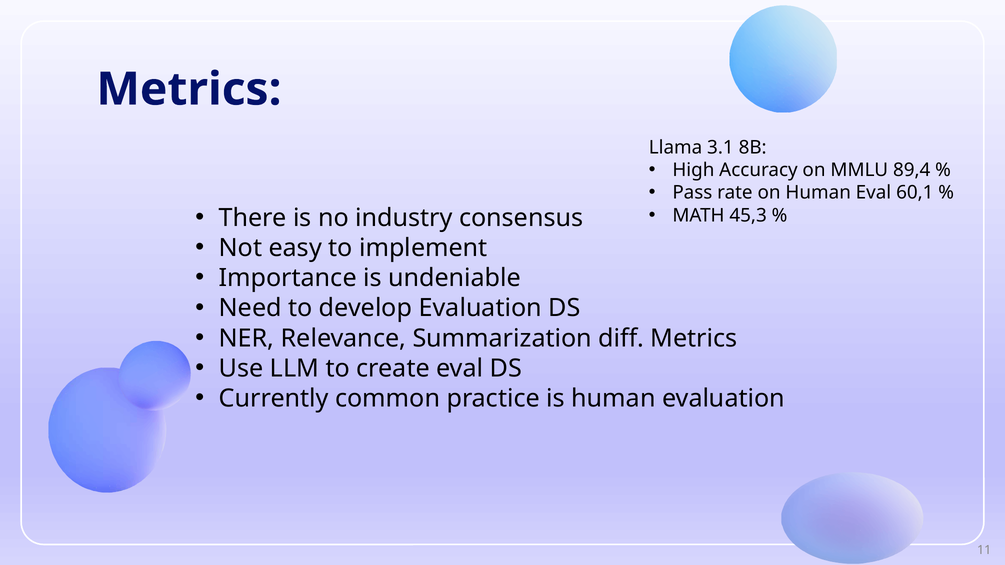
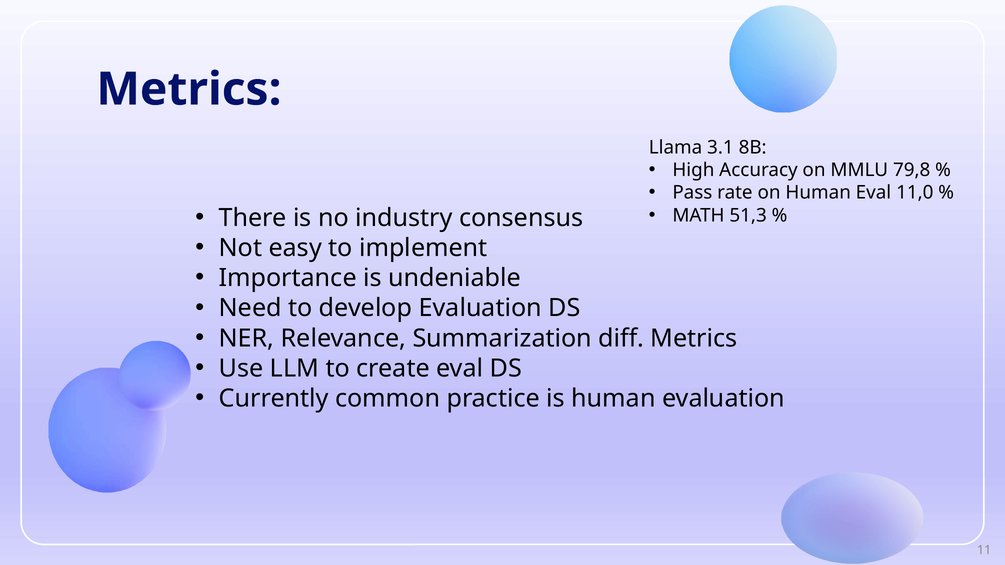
89,4: 89,4 -> 79,8 (912, 170)
60,1: 60,1 -> 11,0 (915, 193)
45,3: 45,3 -> 51,3 (748, 215)
